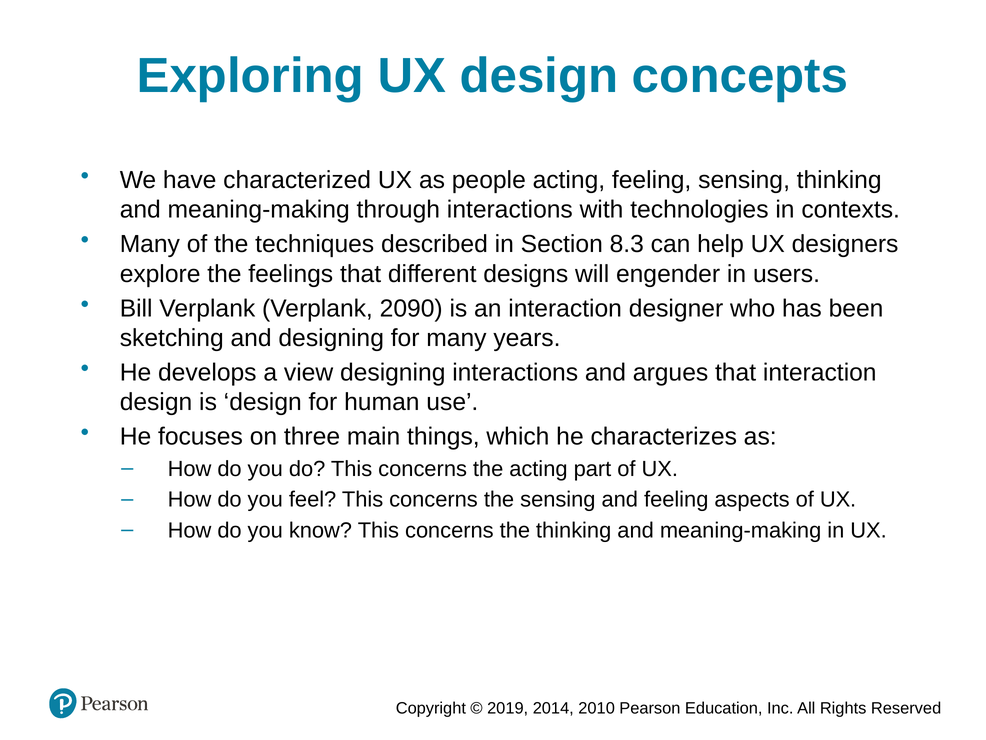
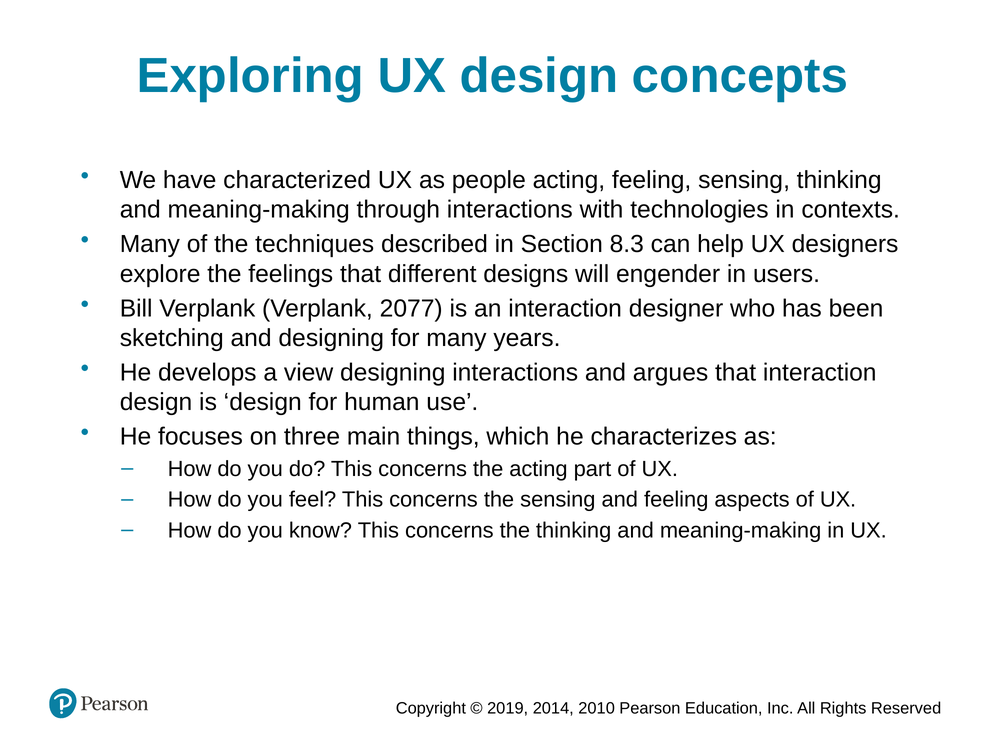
2090: 2090 -> 2077 (411, 308)
